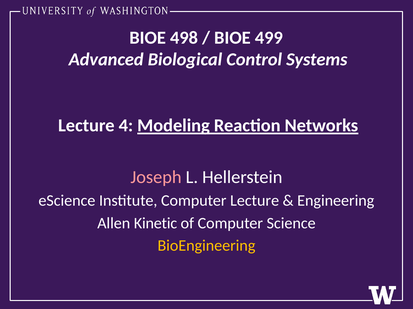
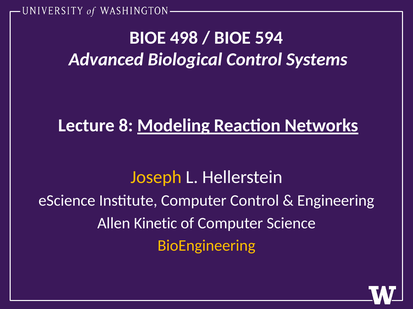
499: 499 -> 594 (269, 38)
4: 4 -> 8 (126, 126)
Joseph colour: pink -> yellow (156, 177)
Computer Lecture: Lecture -> Control (255, 201)
